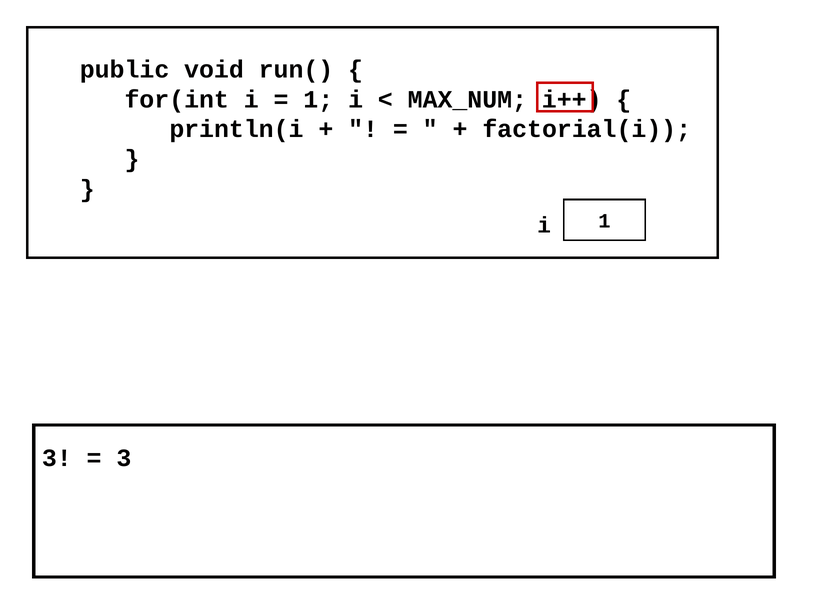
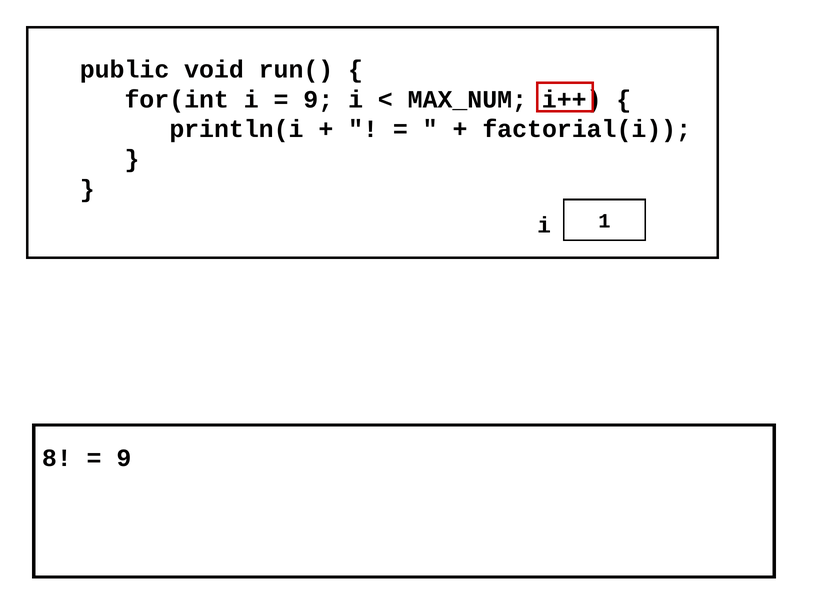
1: 1 -> 9 (318, 99)
3: 3 -> 8 (57, 458)
3: 3 -> 9 (124, 458)
